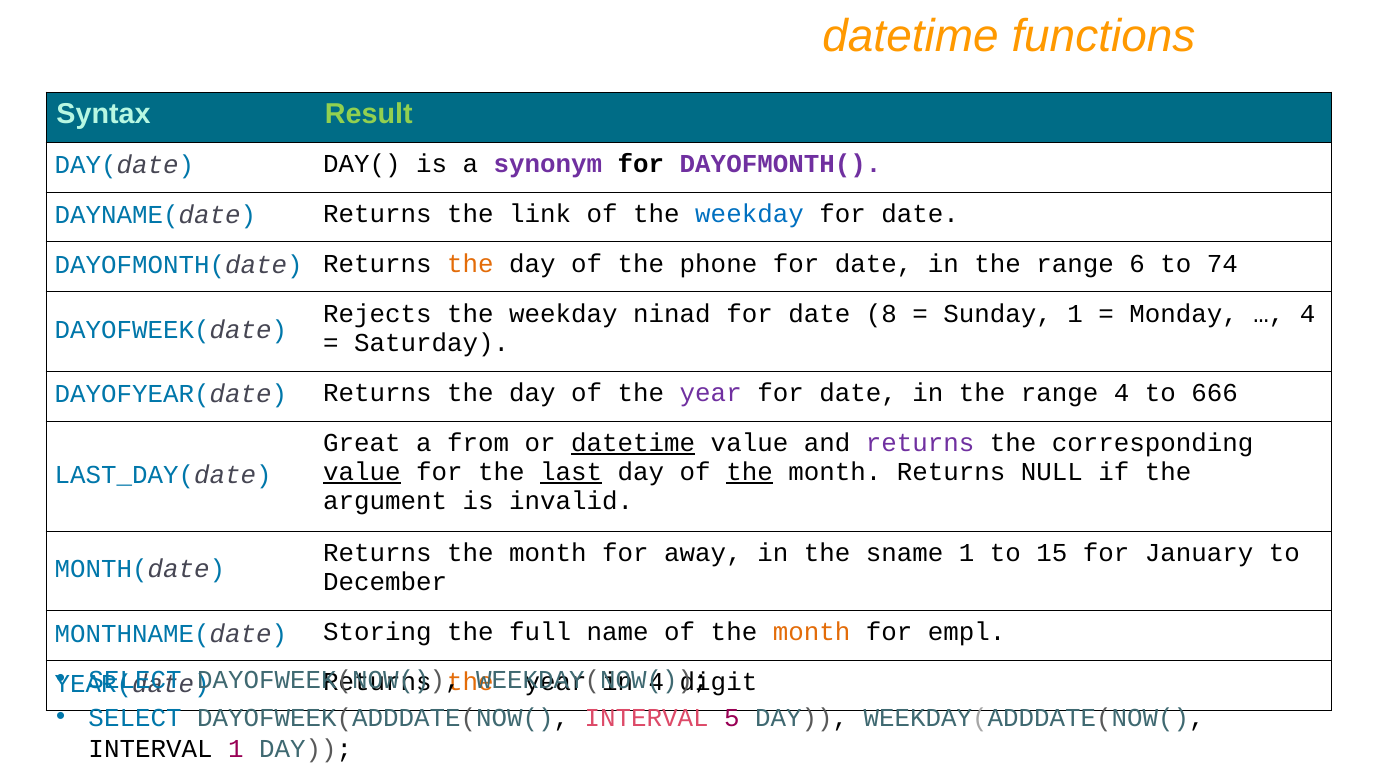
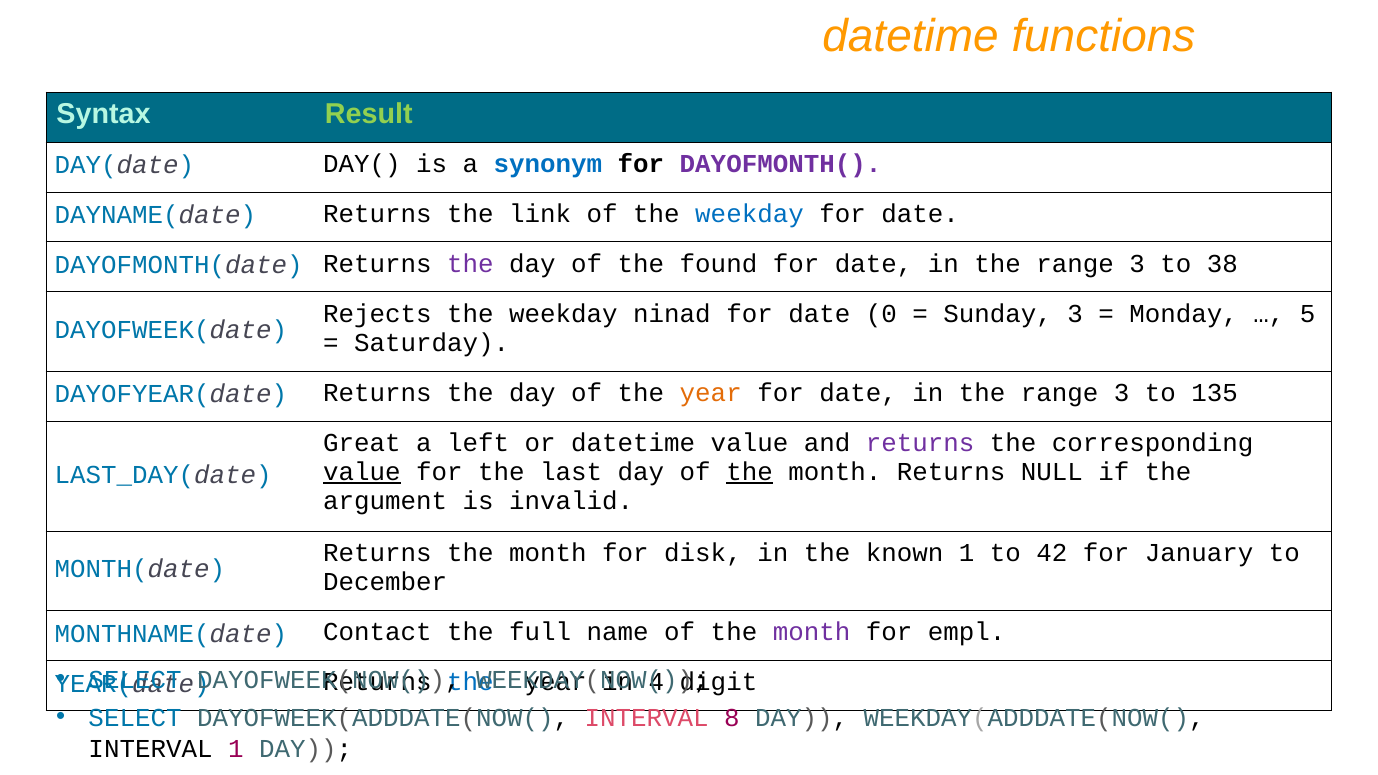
synonym colour: purple -> blue (548, 164)
the colour: orange -> purple (470, 264)
phone: phone -> found (718, 264)
6: 6 -> 3 (1137, 264)
74: 74 -> 38 (1222, 264)
8: 8 -> 0 (881, 314)
Sunday 1: 1 -> 3 (1075, 314)
4: 4 -> 5 (1308, 314)
year colour: purple -> orange (711, 393)
4: 4 -> 3 (1122, 393)
666: 666 -> 135 (1215, 393)
from: from -> left (478, 443)
datetime underline: present -> none (633, 443)
last underline: present -> none (571, 472)
away: away -> disk (703, 553)
sname: sname -> known (905, 553)
15: 15 -> 42 (1052, 553)
Storing: Storing -> Contact (377, 632)
month colour: orange -> purple (812, 632)
the colour: orange -> blue (470, 682)
5: 5 -> 8 (732, 718)
